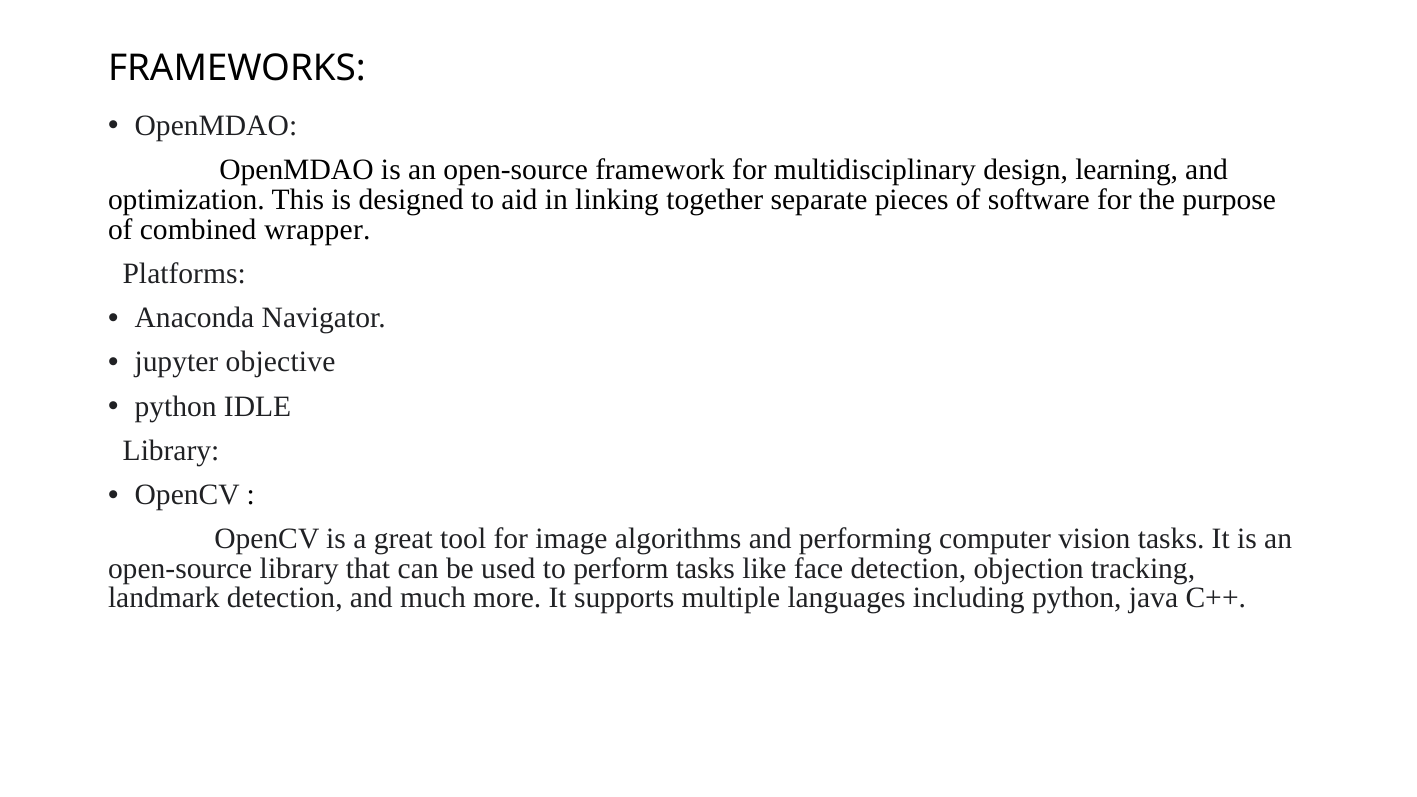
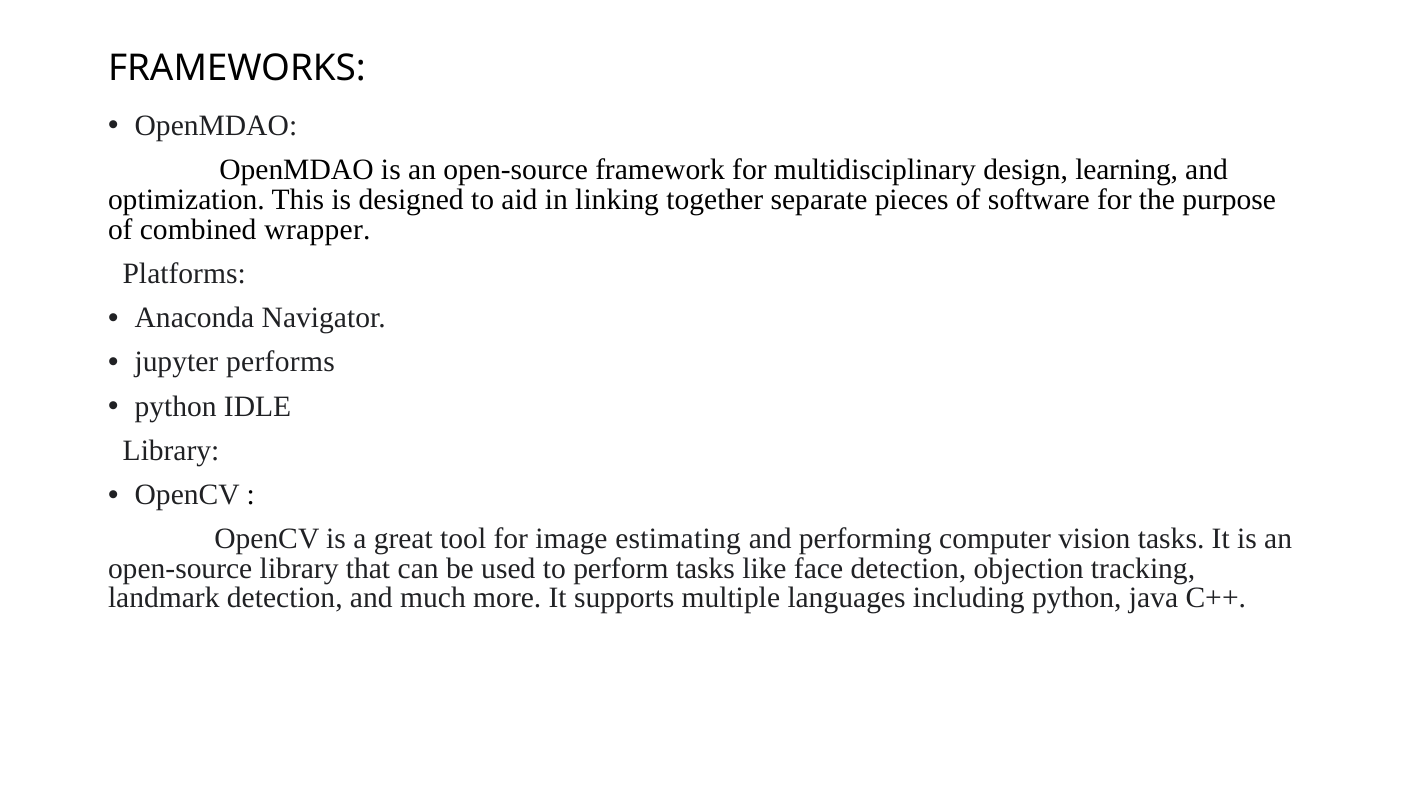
objective: objective -> performs (280, 362)
algorithms: algorithms -> estimating (678, 539)
